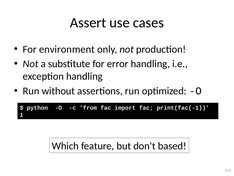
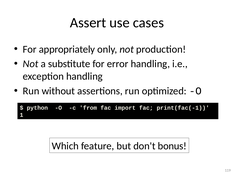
environment: environment -> appropriately (67, 49)
based: based -> bonus (172, 146)
